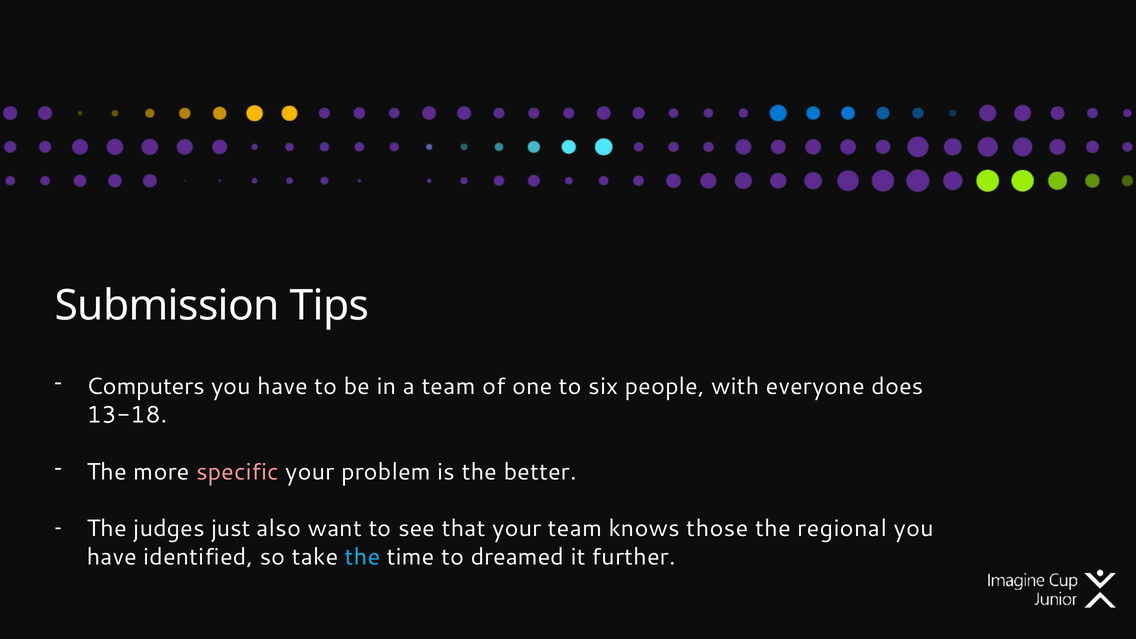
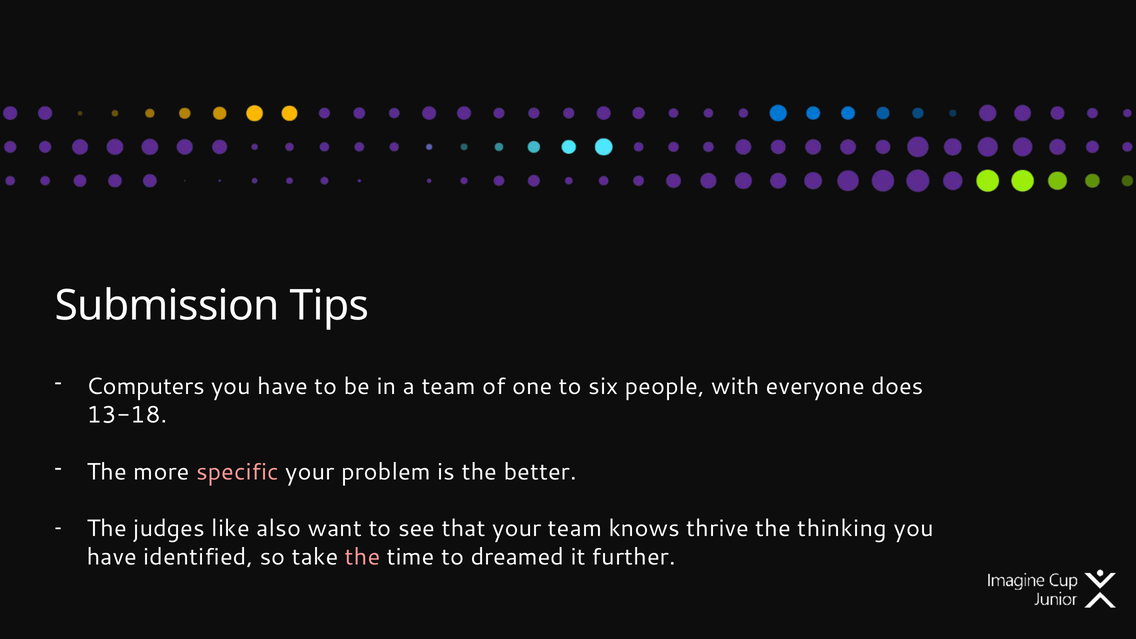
just: just -> like (231, 529)
those: those -> thrive (718, 529)
regional: regional -> thinking (842, 529)
the colour: light blue -> pink (363, 557)
